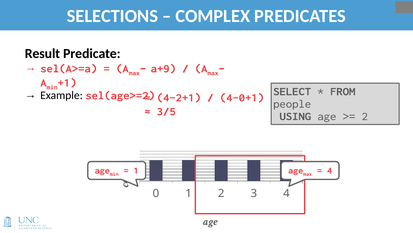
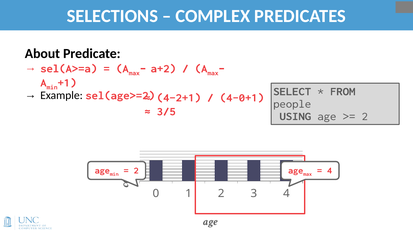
Result: Result -> About (42, 53)
a+9: a+9 -> a+2 (163, 68)
1: 1 -> 2 (136, 170)
